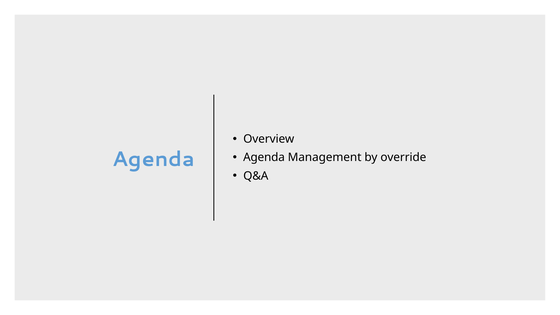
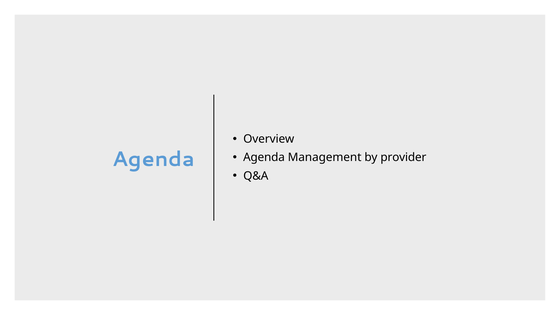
override: override -> provider (403, 157)
